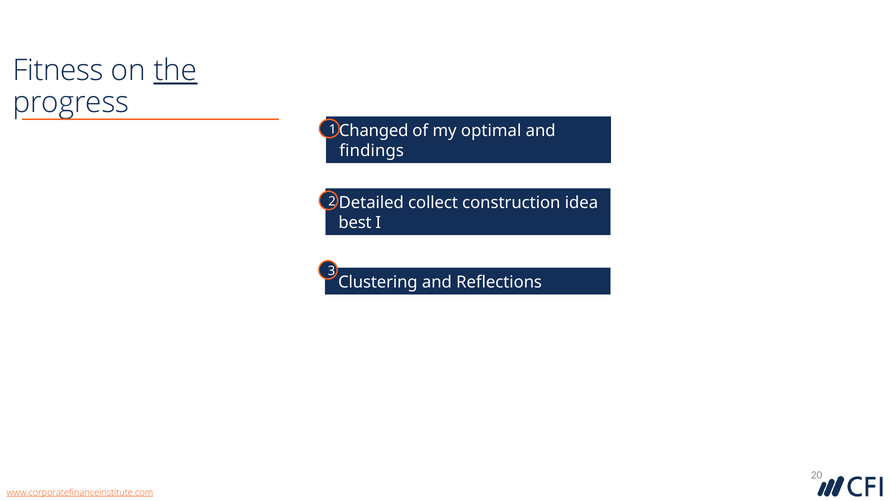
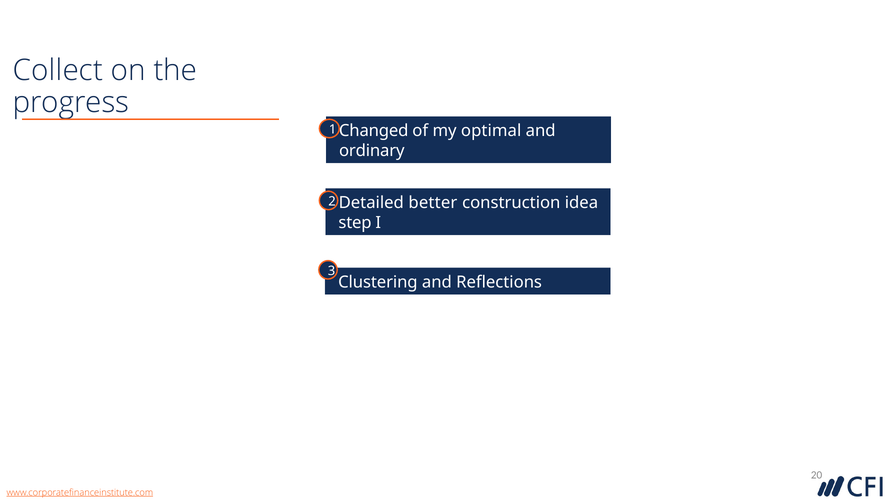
Fitness: Fitness -> Collect (58, 71)
the underline: present -> none (175, 71)
findings: findings -> ordinary (372, 151)
collect: collect -> better (433, 203)
best: best -> step (355, 223)
